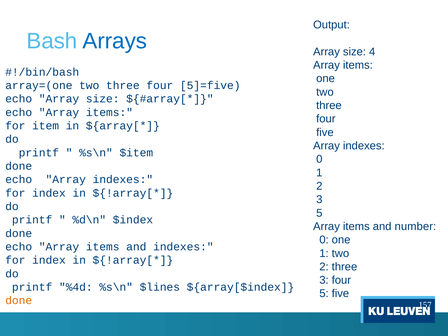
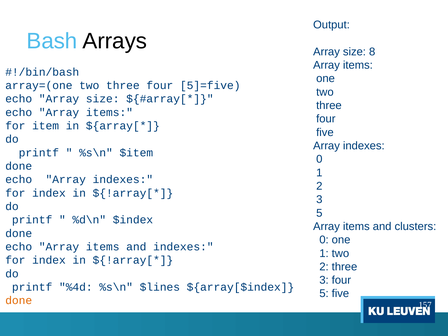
Arrays colour: blue -> black (115, 41)
4: 4 -> 8 (372, 52)
number: number -> clusters (415, 226)
